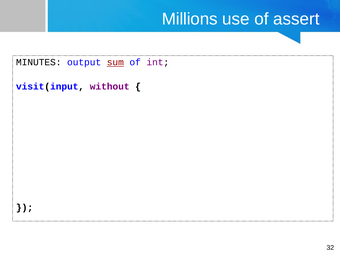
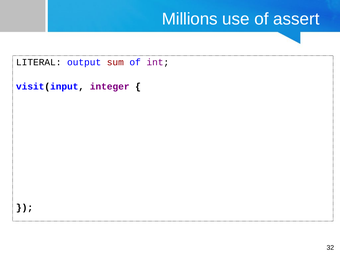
MINUTES: MINUTES -> LITERAL (39, 62)
sum underline: present -> none (115, 62)
without: without -> integer (110, 87)
